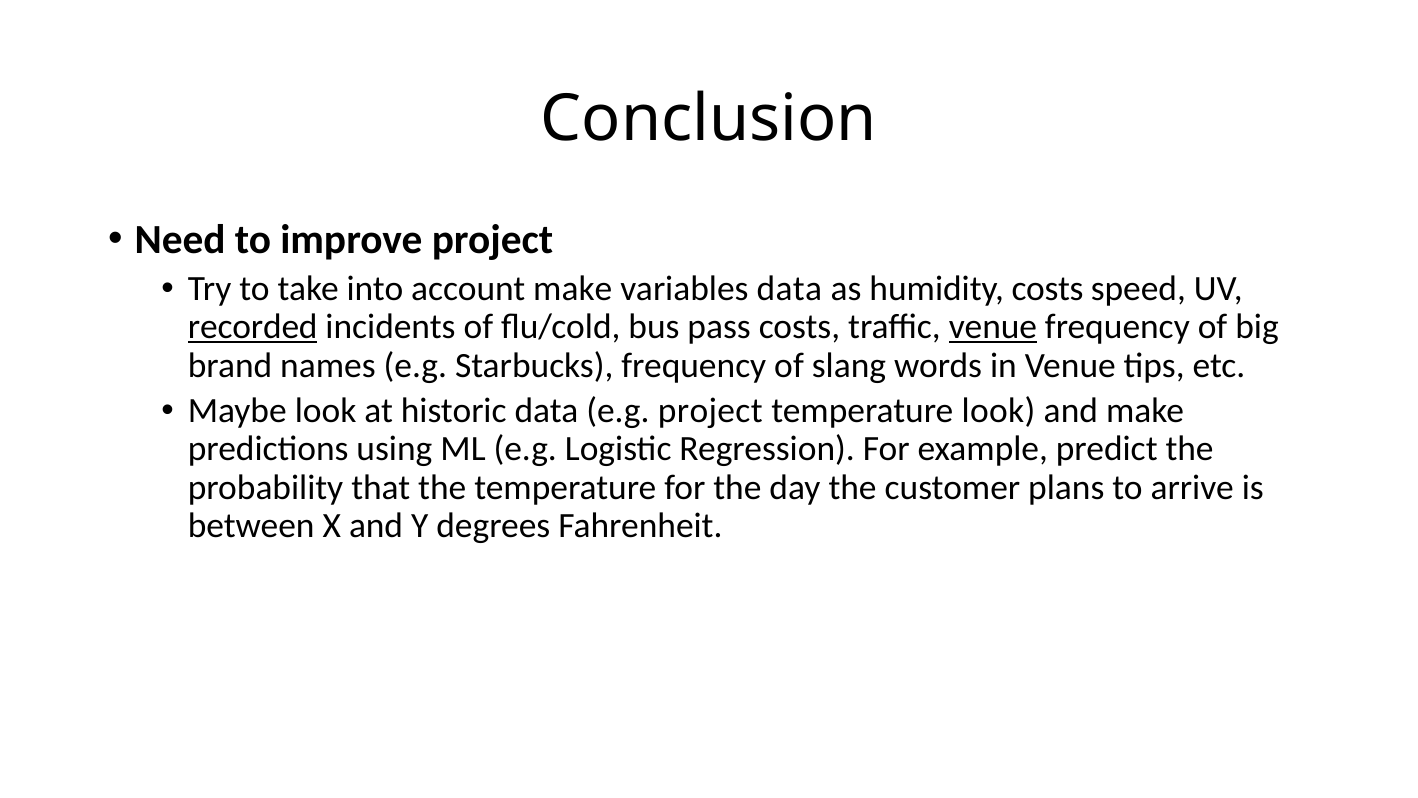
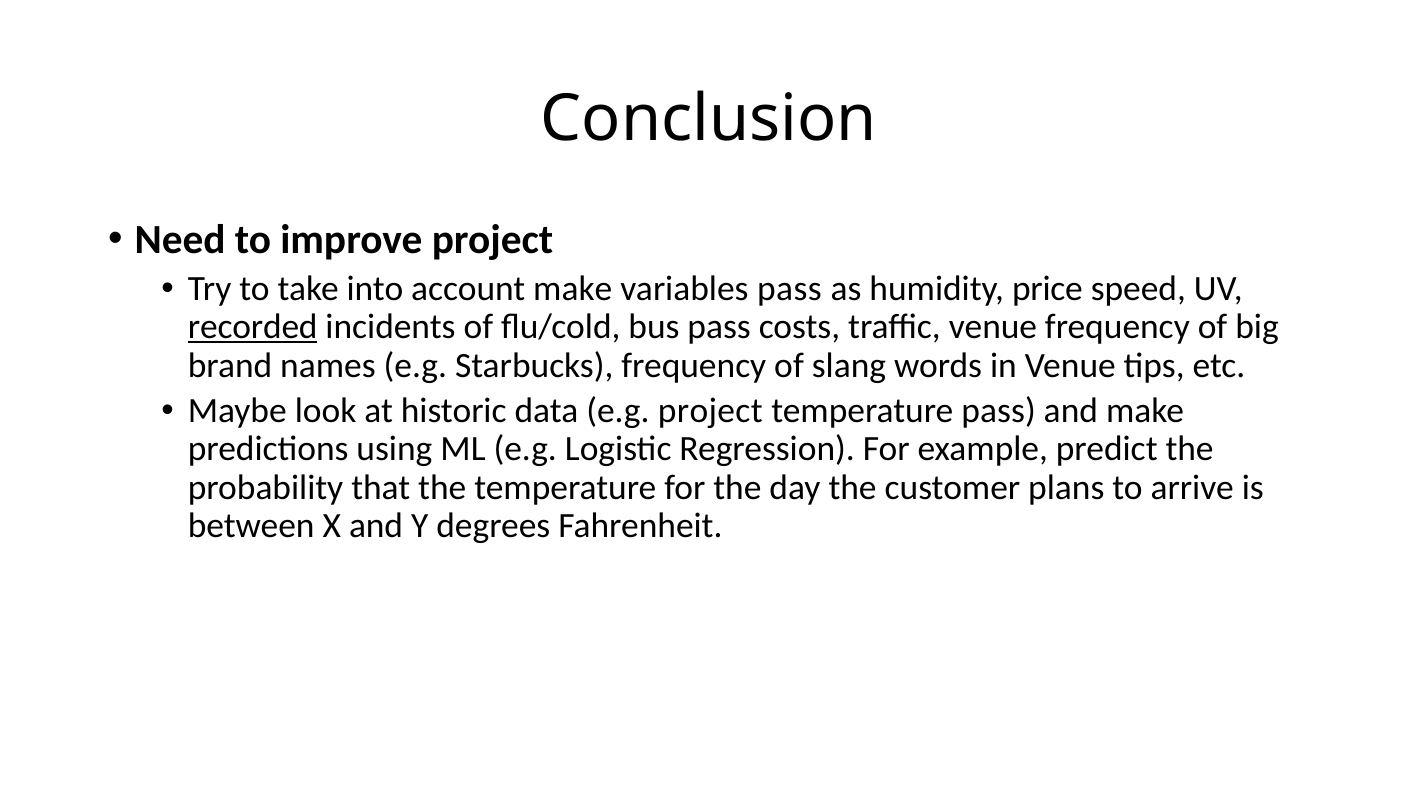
variables data: data -> pass (789, 289)
humidity costs: costs -> price (1047, 289)
venue underline: present -> none (993, 327)
temperature look: look -> pass (999, 411)
